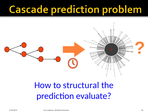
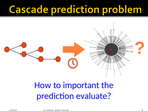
structural: structural -> important (81, 85)
